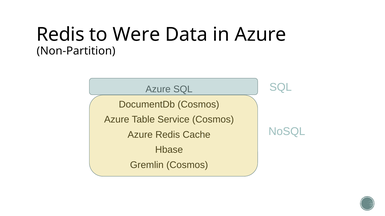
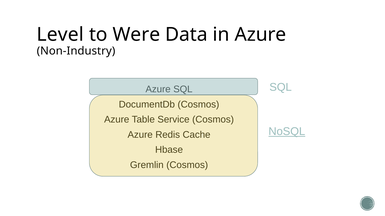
Redis: Redis -> Level (60, 35)
Non-Partition: Non-Partition -> Non-Industry (76, 51)
NoSQL underline: none -> present (287, 132)
